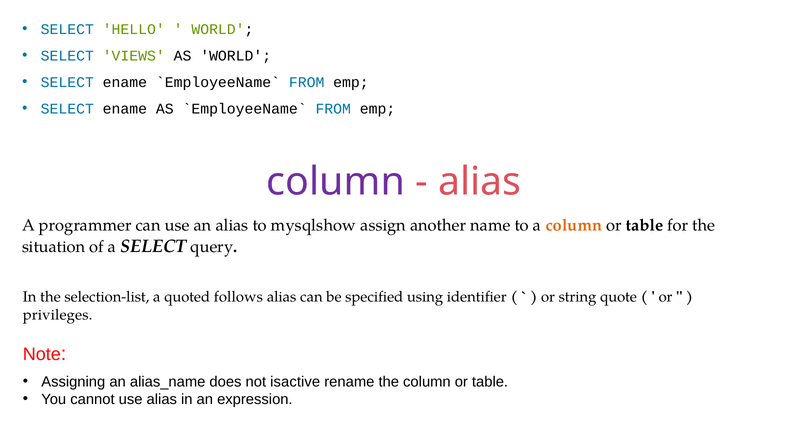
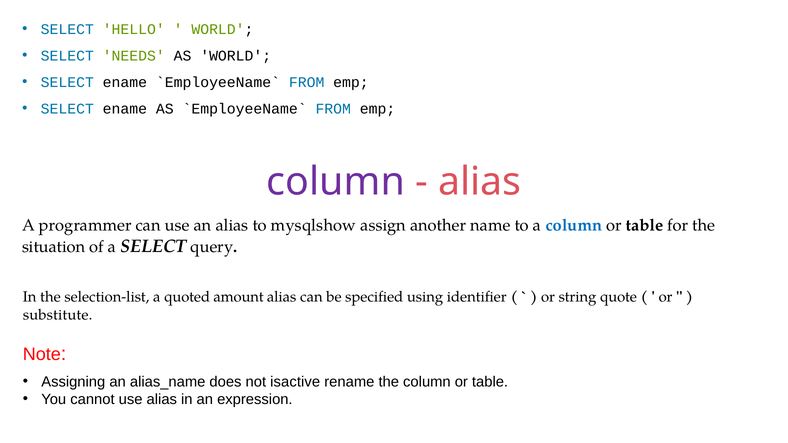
VIEWS: VIEWS -> NEEDS (134, 56)
column colour: orange -> blue (574, 226)
follows: follows -> amount (239, 297)
privileges: privileges -> substitute (58, 315)
